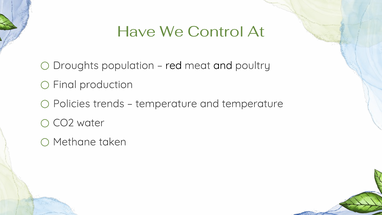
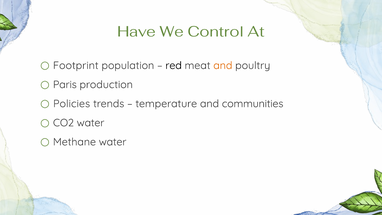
Droughts: Droughts -> Footprint (76, 65)
and colour: black -> orange (223, 65)
Final: Final -> Paris (65, 85)
and temperature: temperature -> communities (253, 104)
Methane taken: taken -> water (113, 142)
